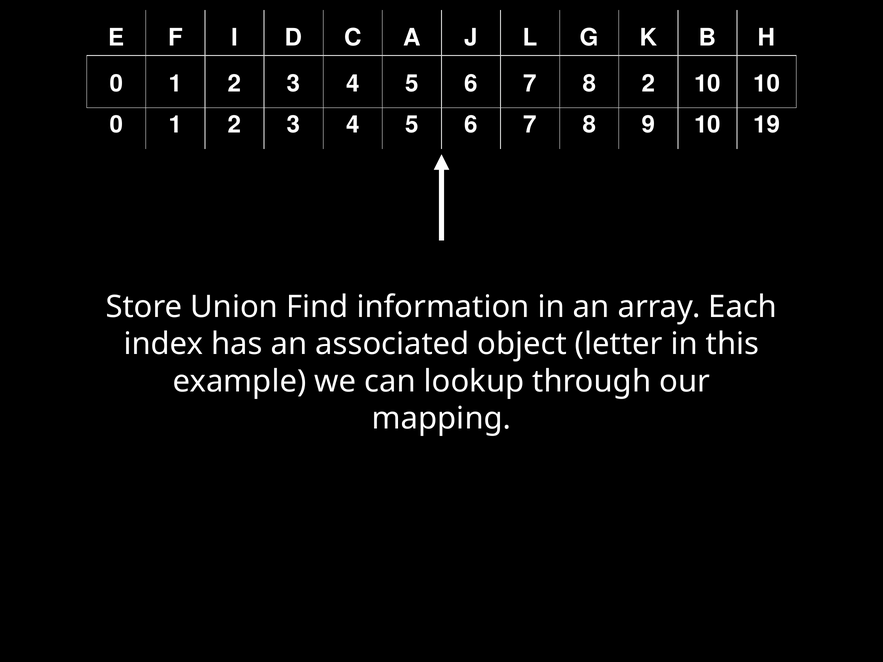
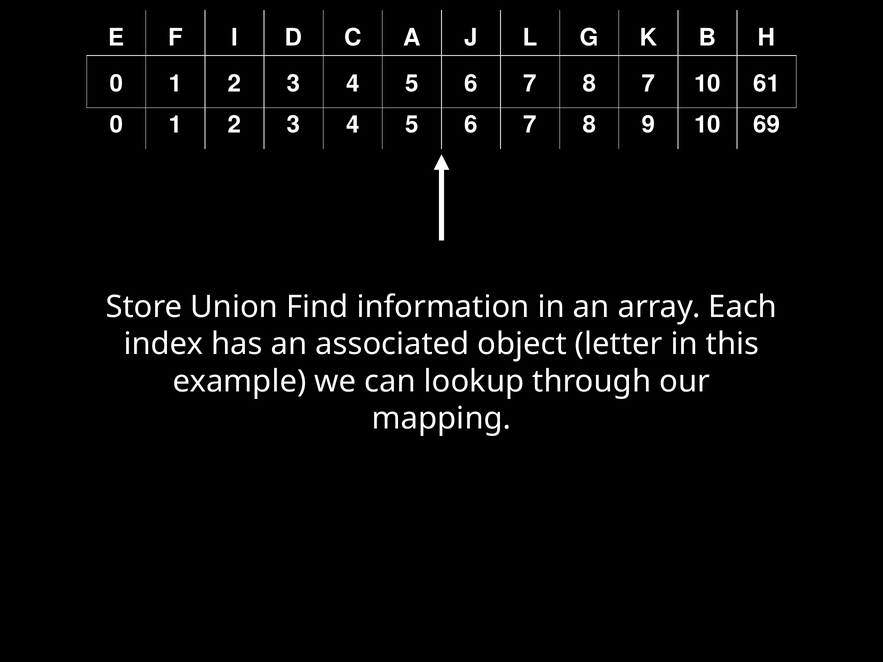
8 2: 2 -> 7 (648, 84)
10 10: 10 -> 61 (767, 84)
19: 19 -> 69 (767, 125)
